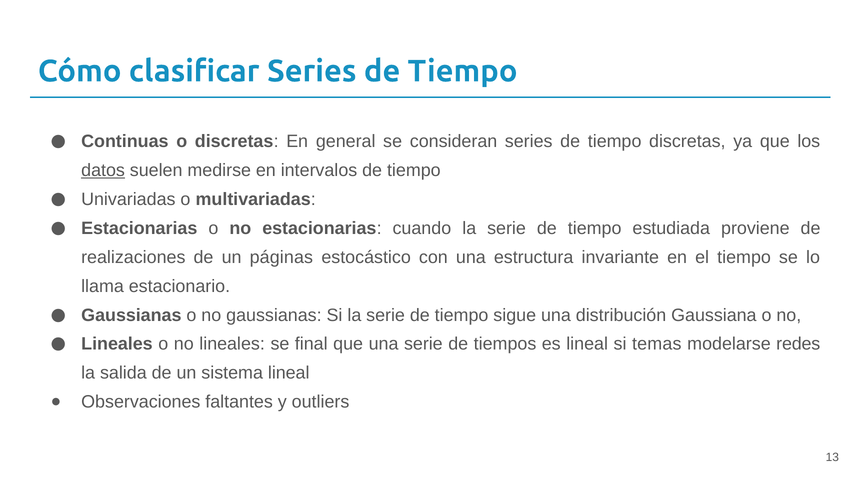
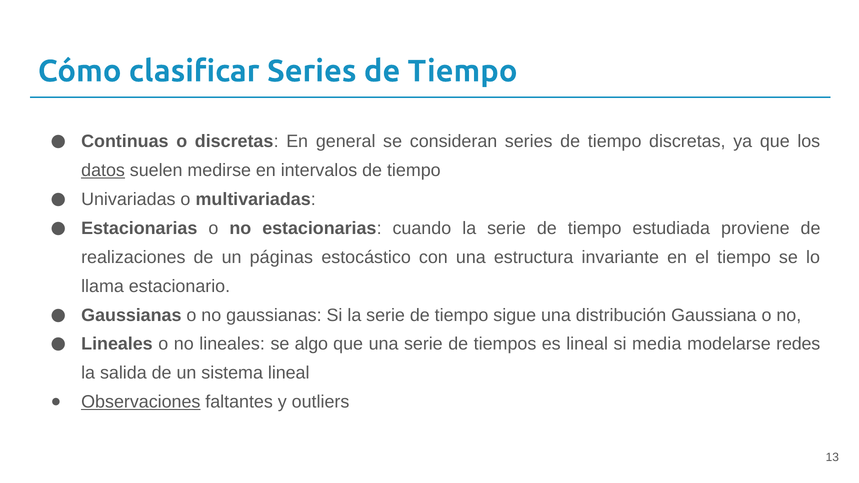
final: final -> algo (311, 344)
temas: temas -> media (657, 344)
Observaciones underline: none -> present (141, 402)
